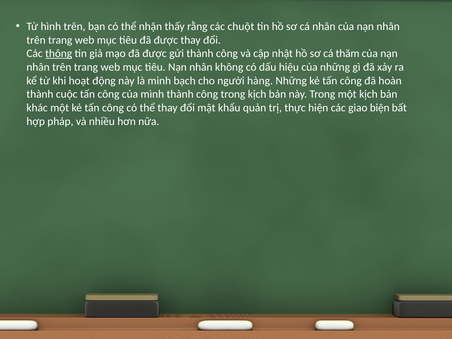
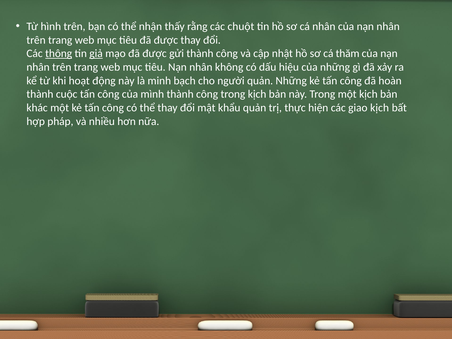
giả underline: none -> present (96, 54)
người hàng: hàng -> quản (260, 81)
giao biện: biện -> kịch (380, 108)
